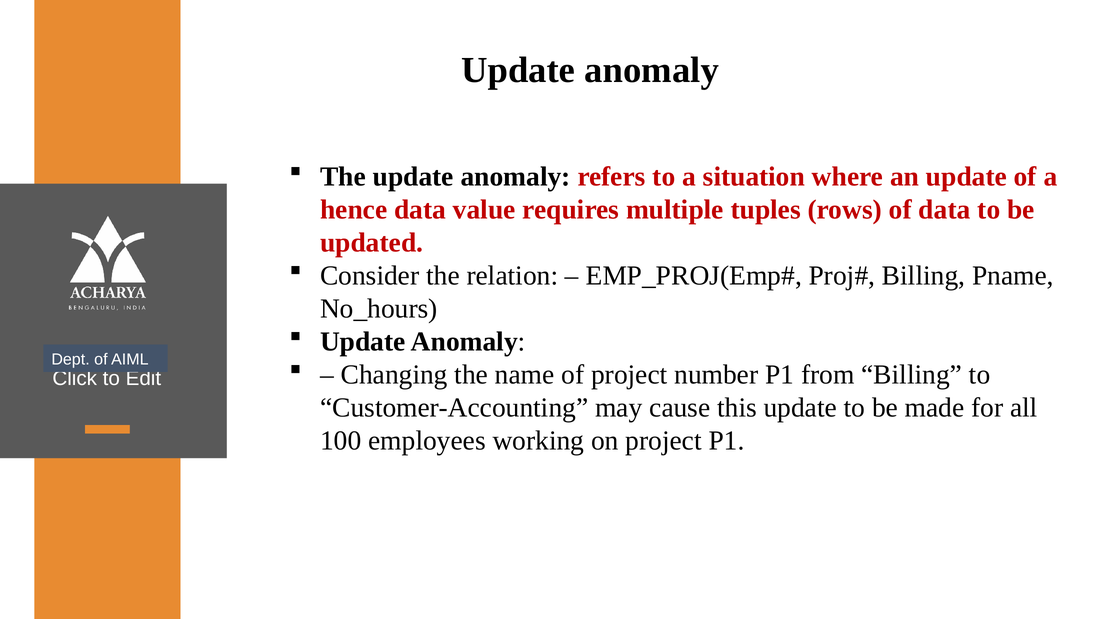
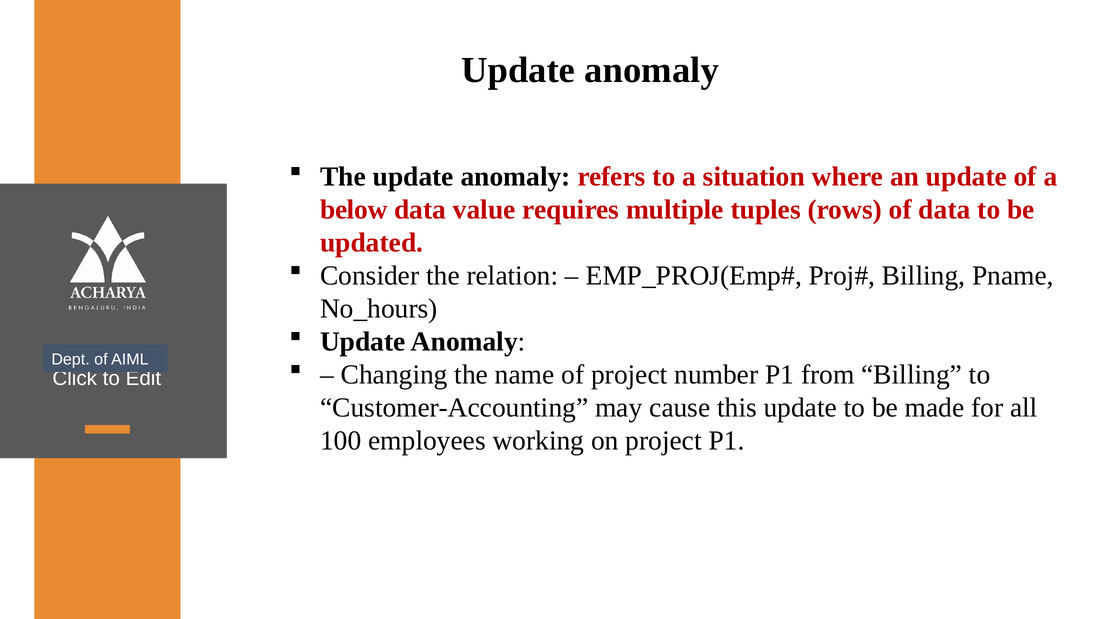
hence: hence -> below (354, 210)
